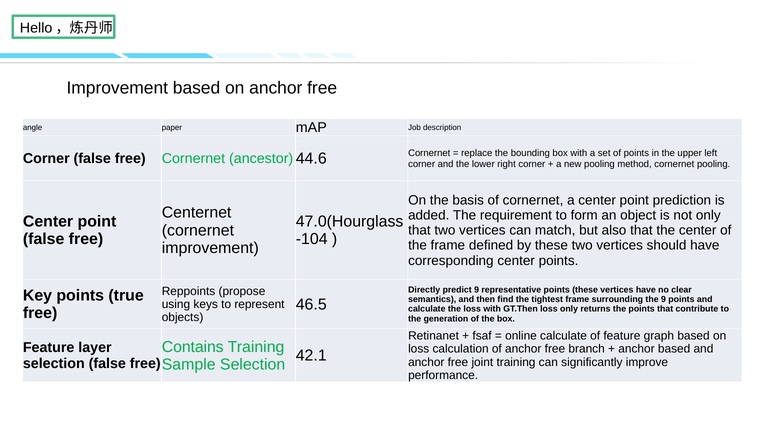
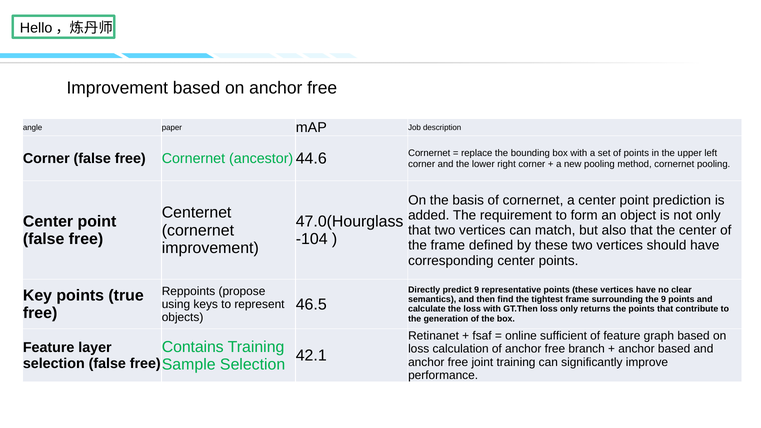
online calculate: calculate -> sufficient (564, 336)
